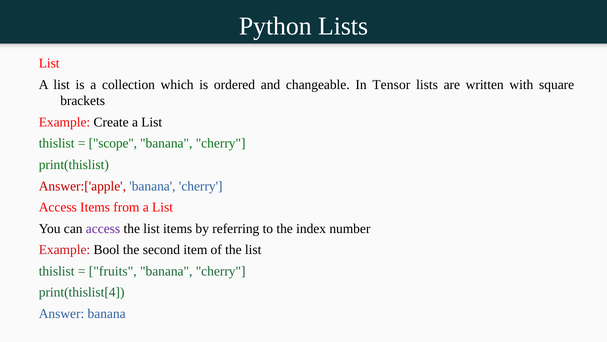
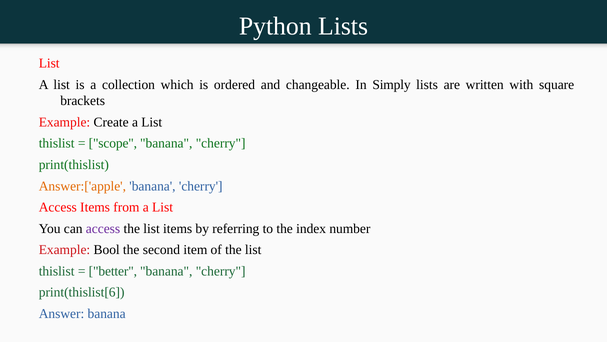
Tensor: Tensor -> Simply (392, 85)
Answer:['apple colour: red -> orange (82, 186)
fruits: fruits -> better (113, 271)
print(thislist[4: print(thislist[4 -> print(thislist[6 (82, 292)
